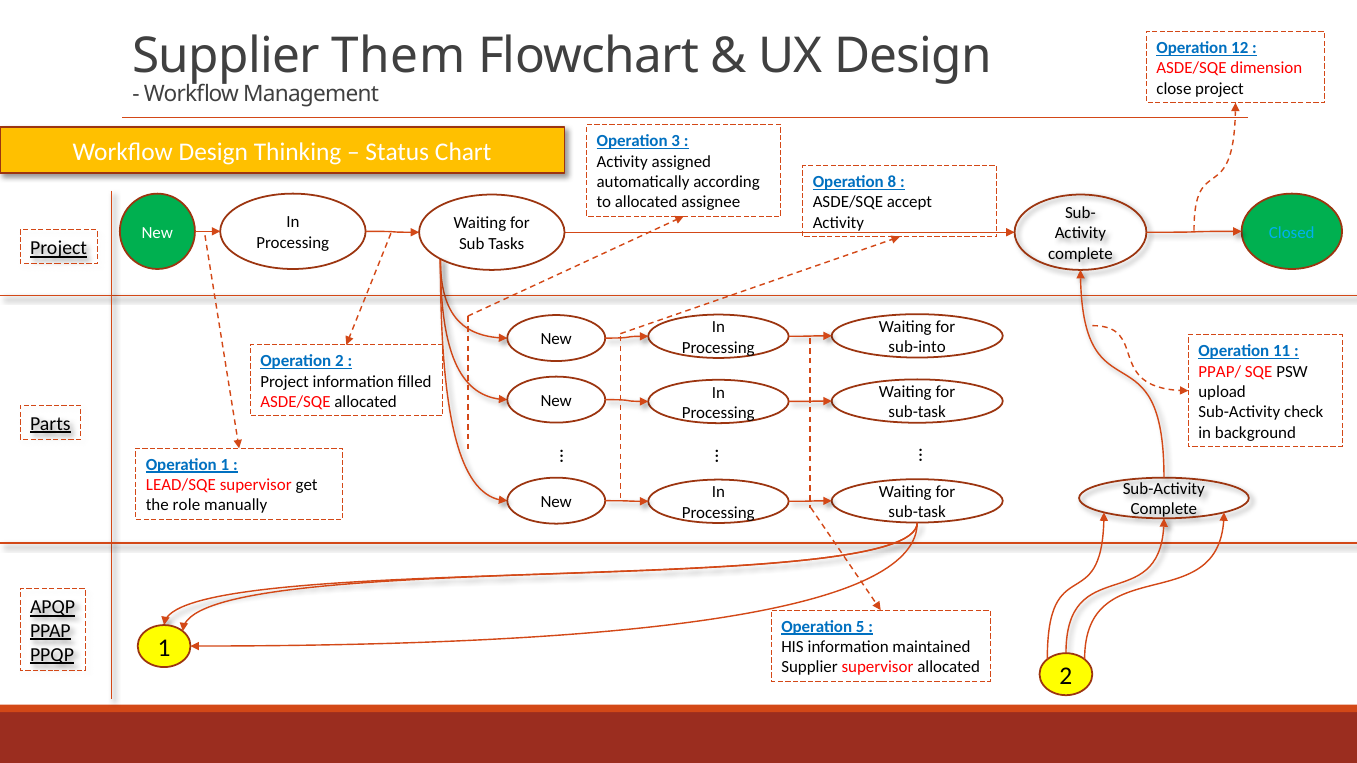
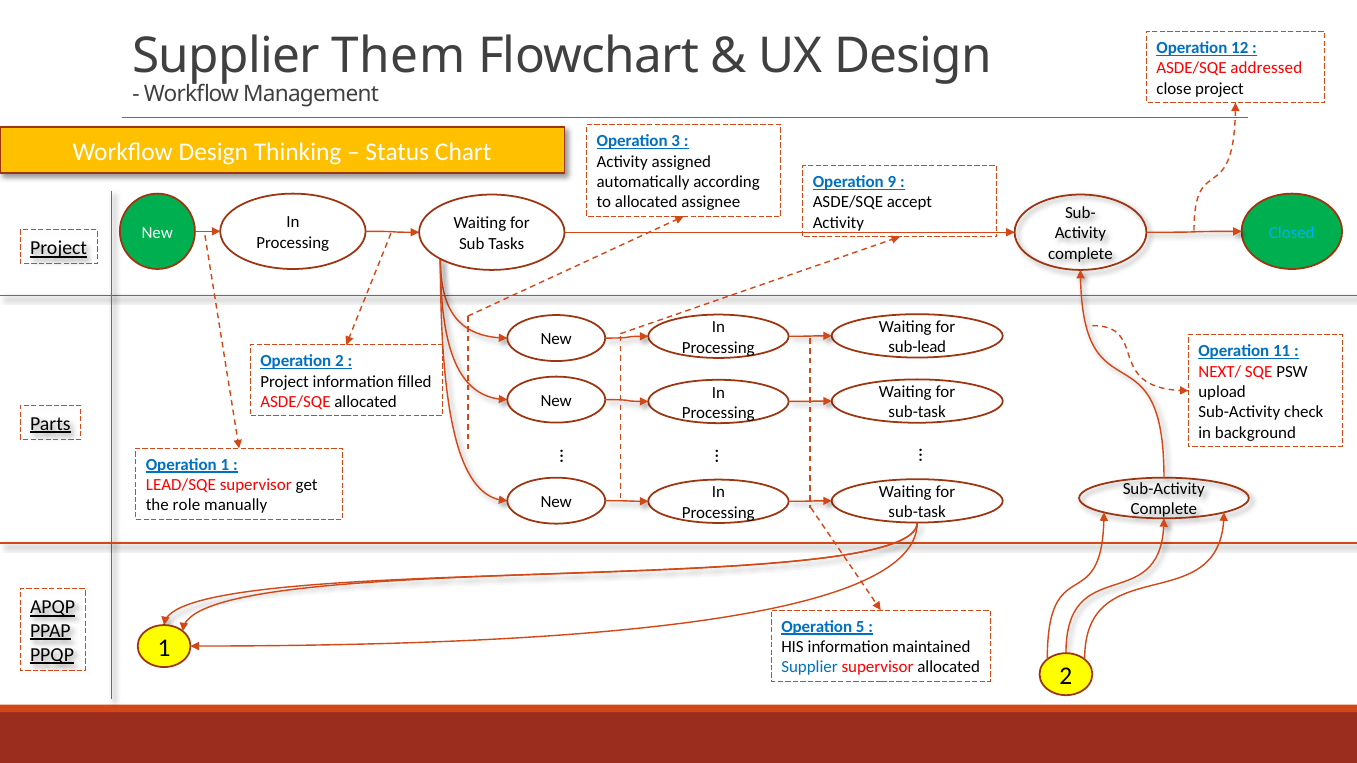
dimension: dimension -> addressed (1266, 68)
8: 8 -> 9 (892, 182)
sub-into: sub-into -> sub-lead (917, 347)
PPAP/: PPAP/ -> NEXT/ (1220, 372)
Supplier colour: black -> blue (810, 667)
